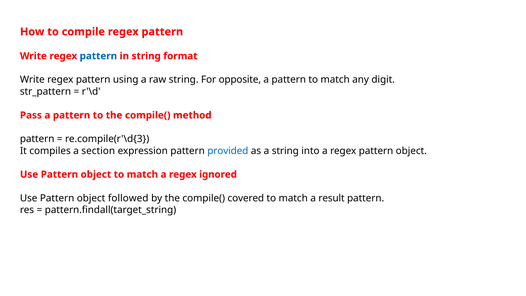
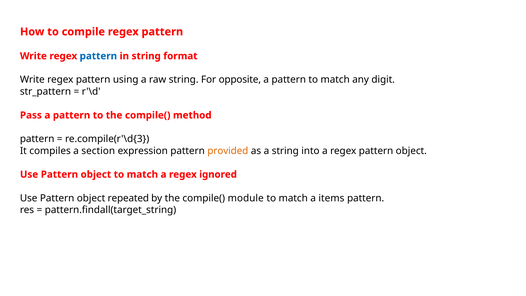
provided colour: blue -> orange (228, 151)
followed: followed -> repeated (128, 198)
covered: covered -> module (246, 198)
result: result -> items (331, 198)
